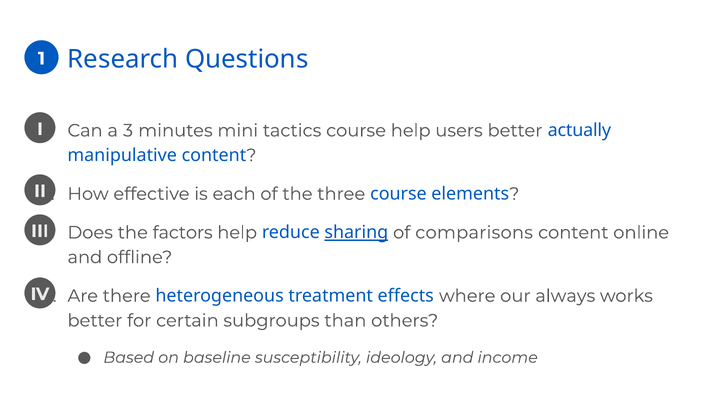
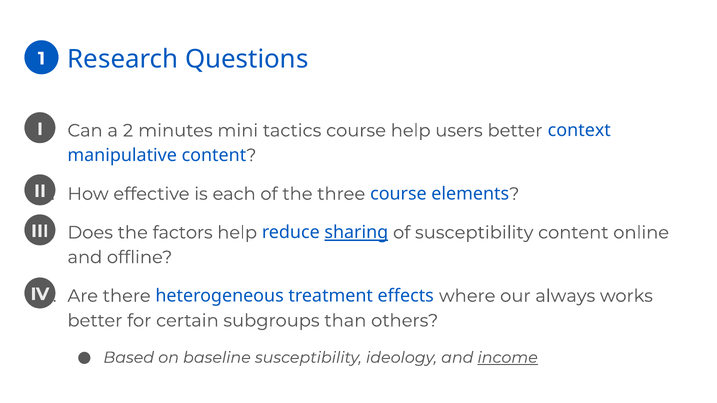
a 3: 3 -> 2 (128, 131)
actually: actually -> context (579, 131)
of comparisons: comparisons -> susceptibility (474, 233)
income underline: none -> present (508, 358)
